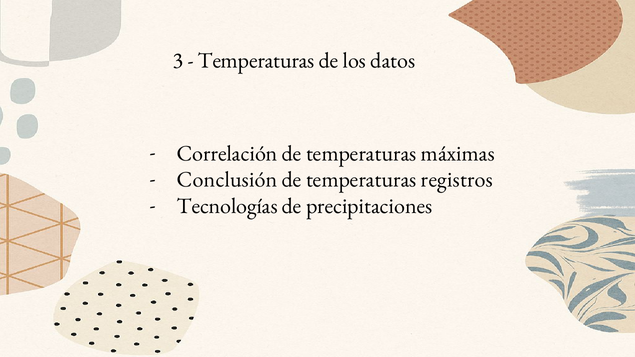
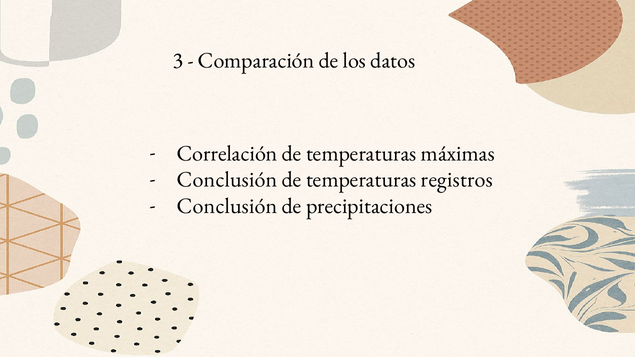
Temperaturas: Temperaturas -> Comparación (256, 60)
Tecnologías: Tecnologías -> Conclusión (227, 206)
